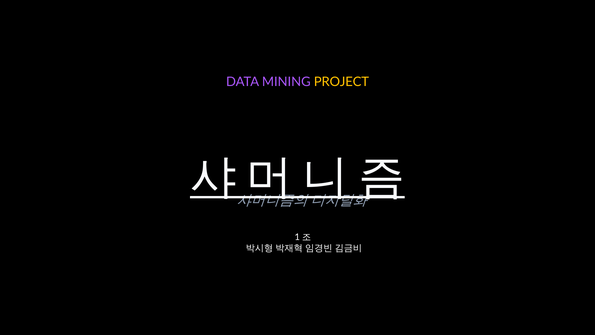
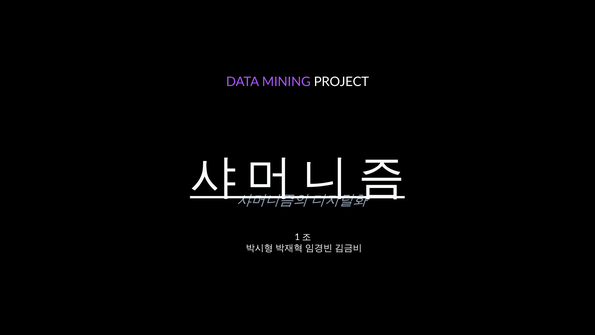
PROJECT colour: yellow -> white (341, 82)
